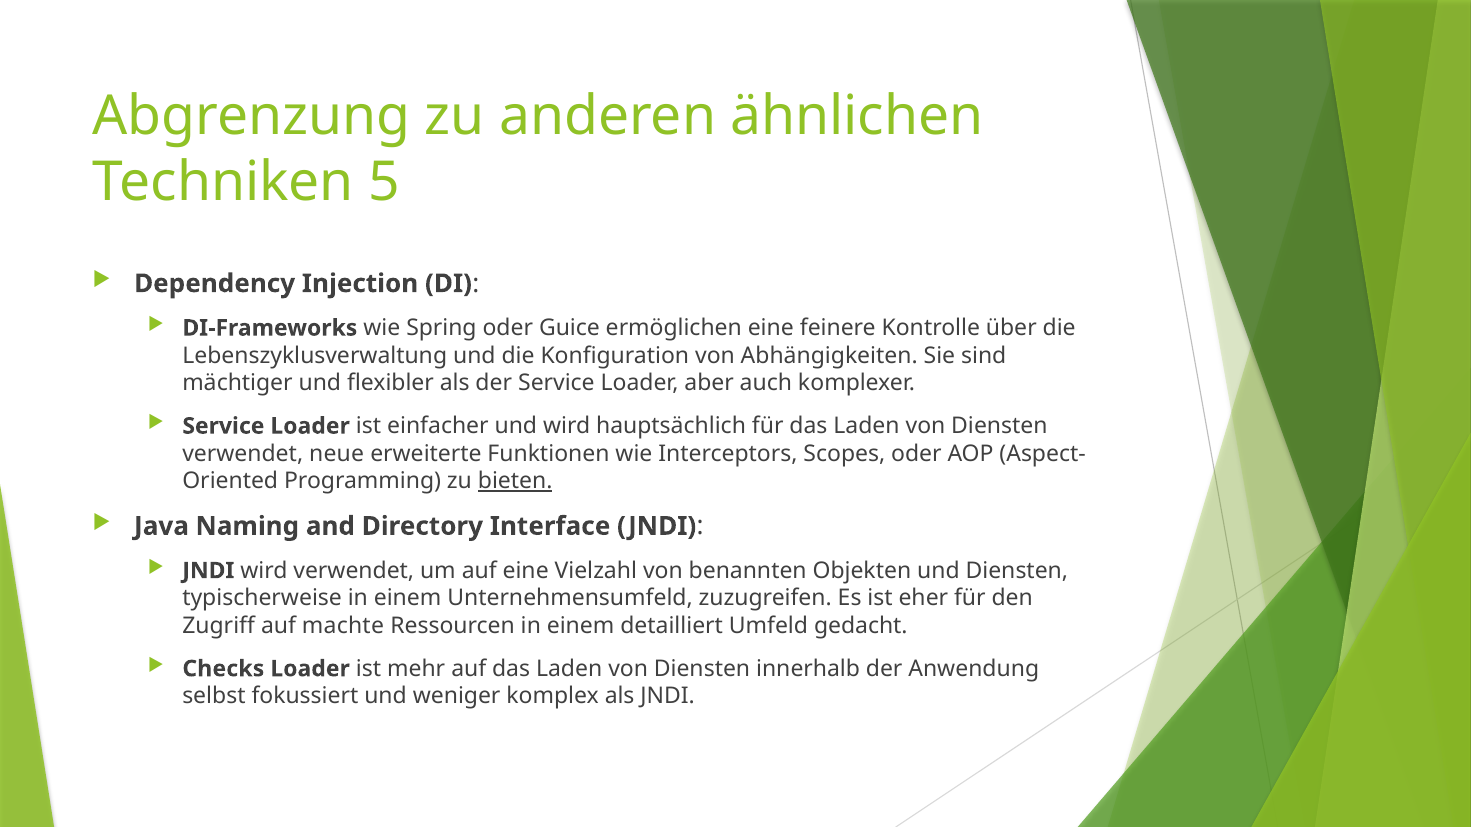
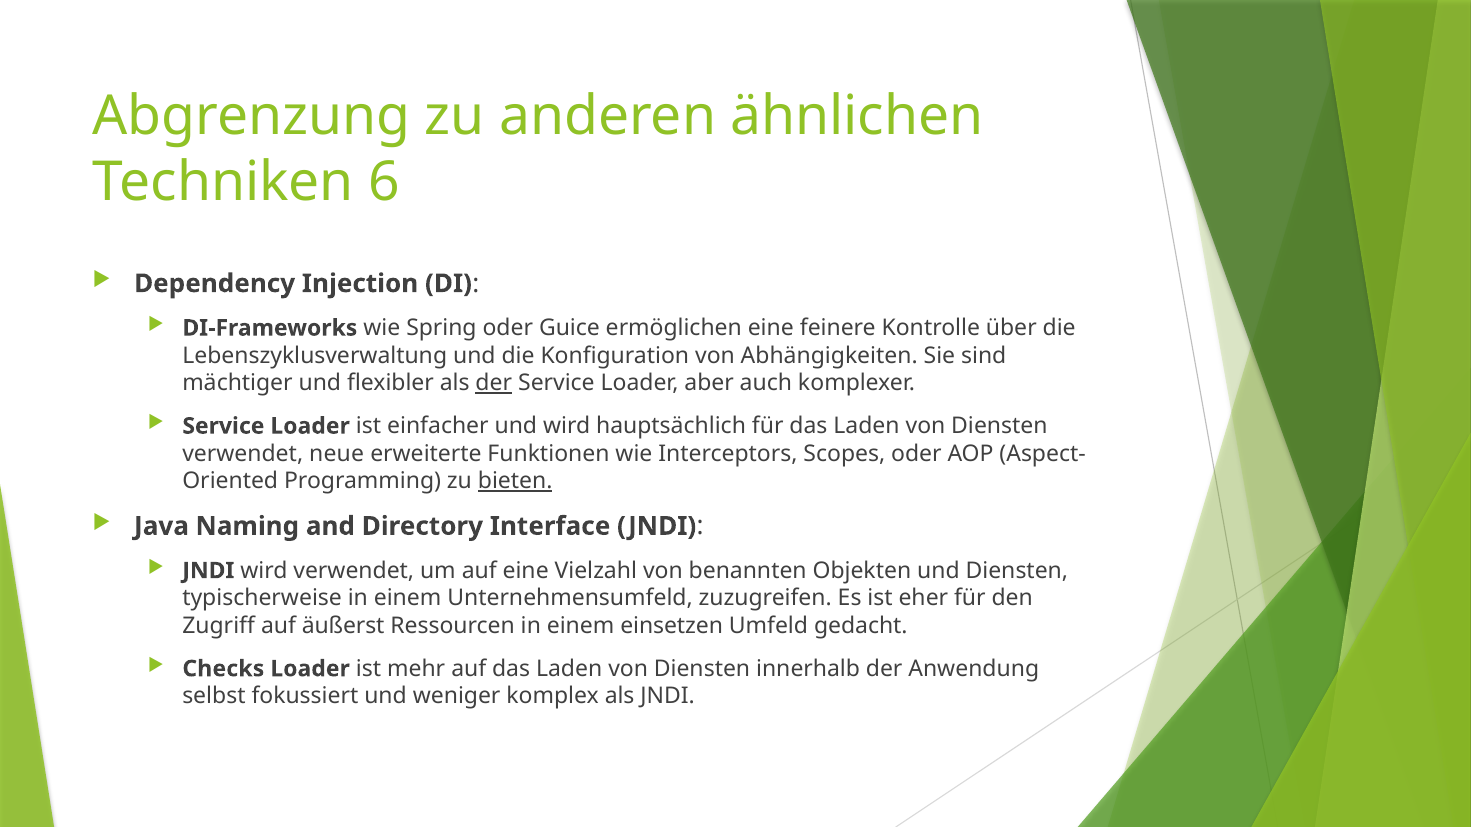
5: 5 -> 6 (384, 182)
der underline: none -> present (494, 383)
machte: machte -> äußerst (343, 626)
detailliert: detailliert -> einsetzen (672, 626)
